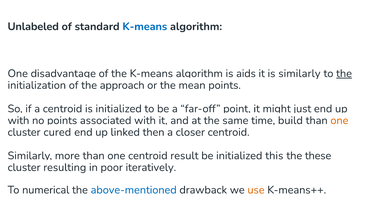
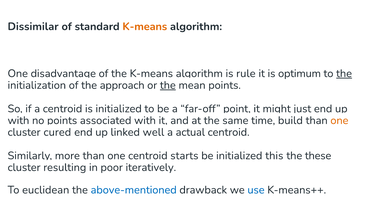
Unlabeled: Unlabeled -> Dissimilar (33, 26)
K-means colour: blue -> orange (145, 26)
aids: aids -> rule (246, 73)
is similarly: similarly -> optimum (300, 73)
the underline: none -> present (168, 85)
then: then -> well (153, 132)
closer: closer -> actual (190, 132)
result: result -> starts (184, 155)
numerical: numerical -> euclidean (46, 190)
use colour: orange -> blue (256, 190)
